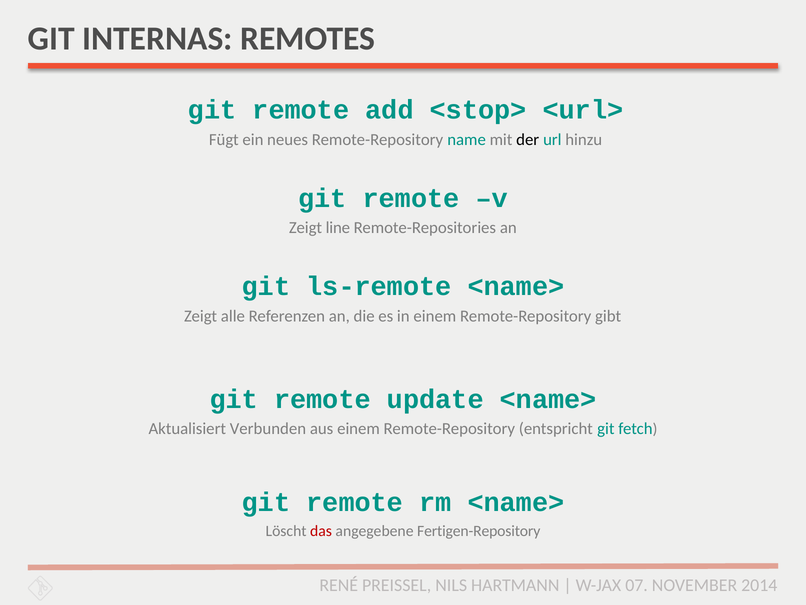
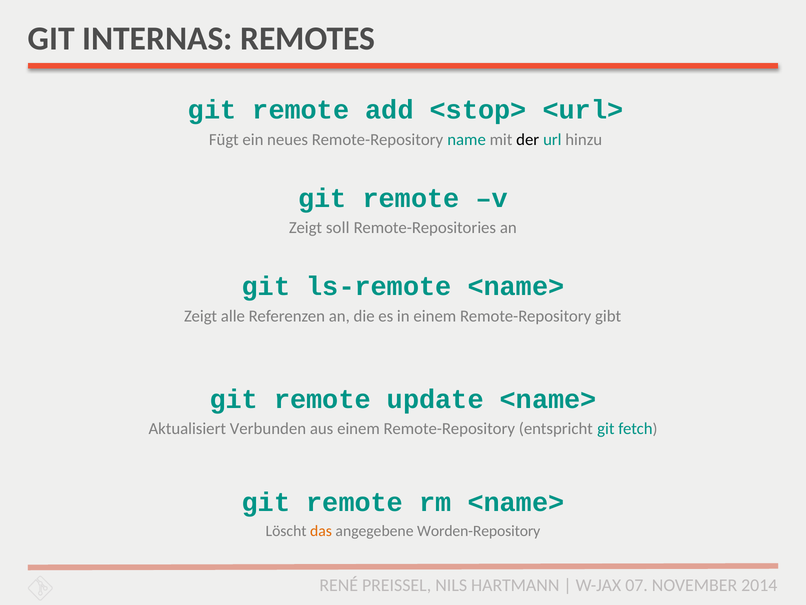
line: line -> soll (338, 228)
das colour: red -> orange (321, 531)
Fertigen-Repository: Fertigen-Repository -> Worden-Repository (479, 531)
